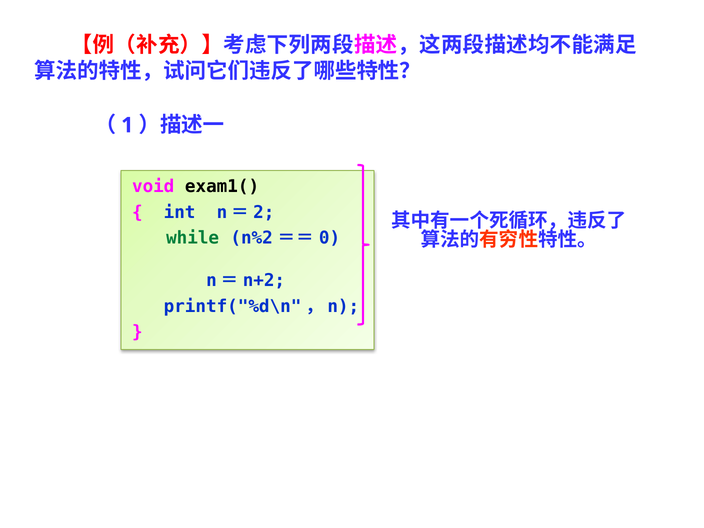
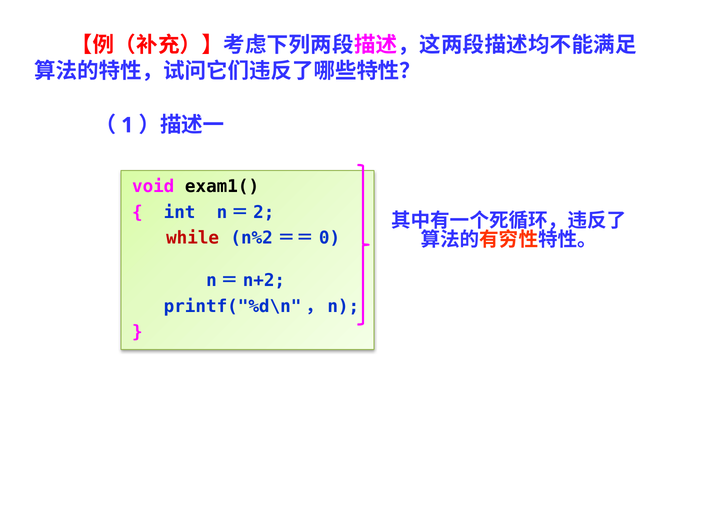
while colour: green -> red (193, 238)
